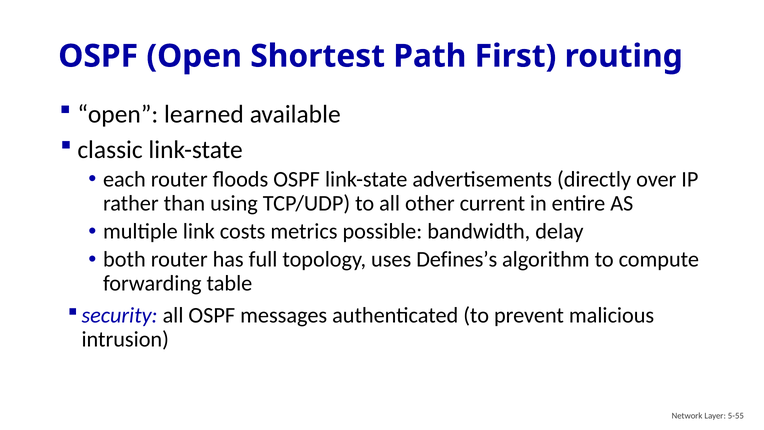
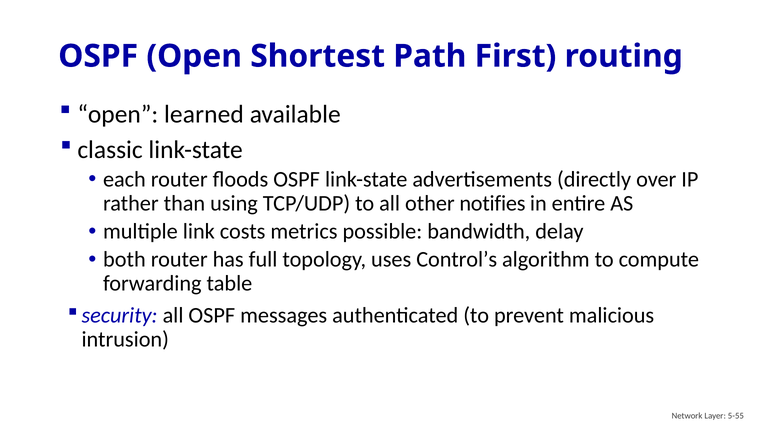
current: current -> notifies (492, 203)
Defines’s: Defines’s -> Control’s (457, 259)
